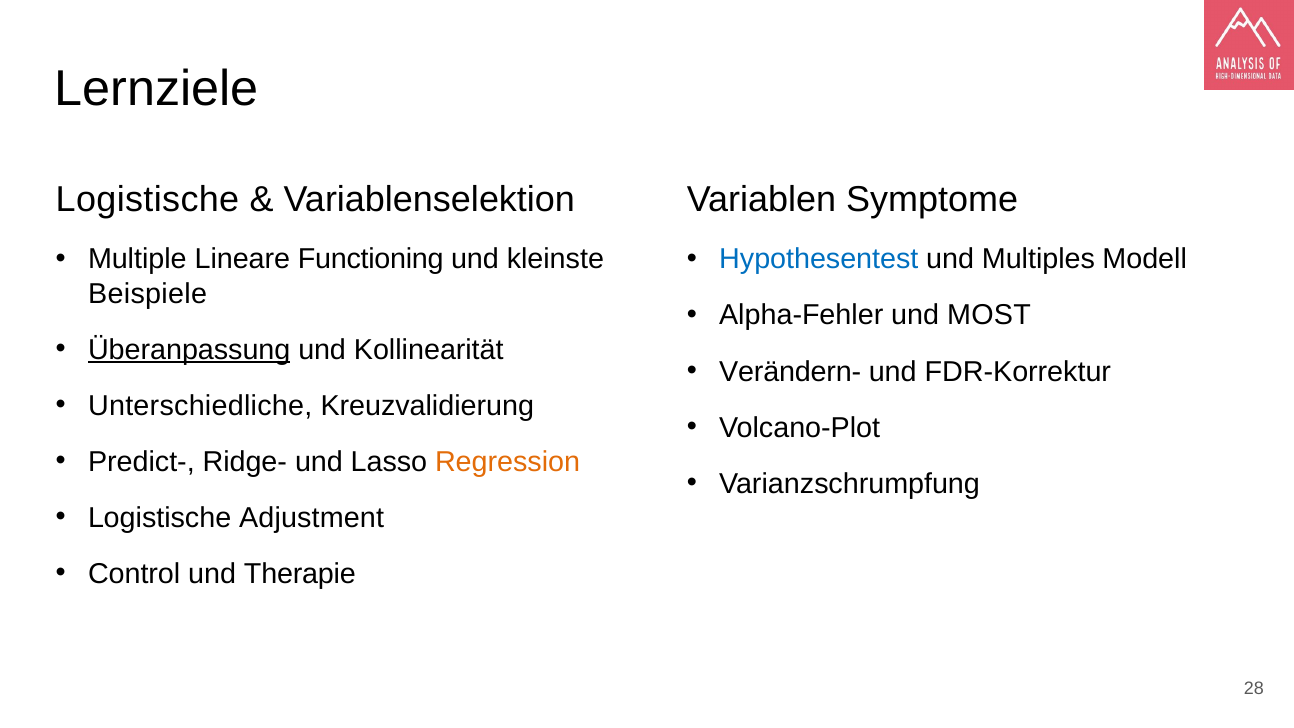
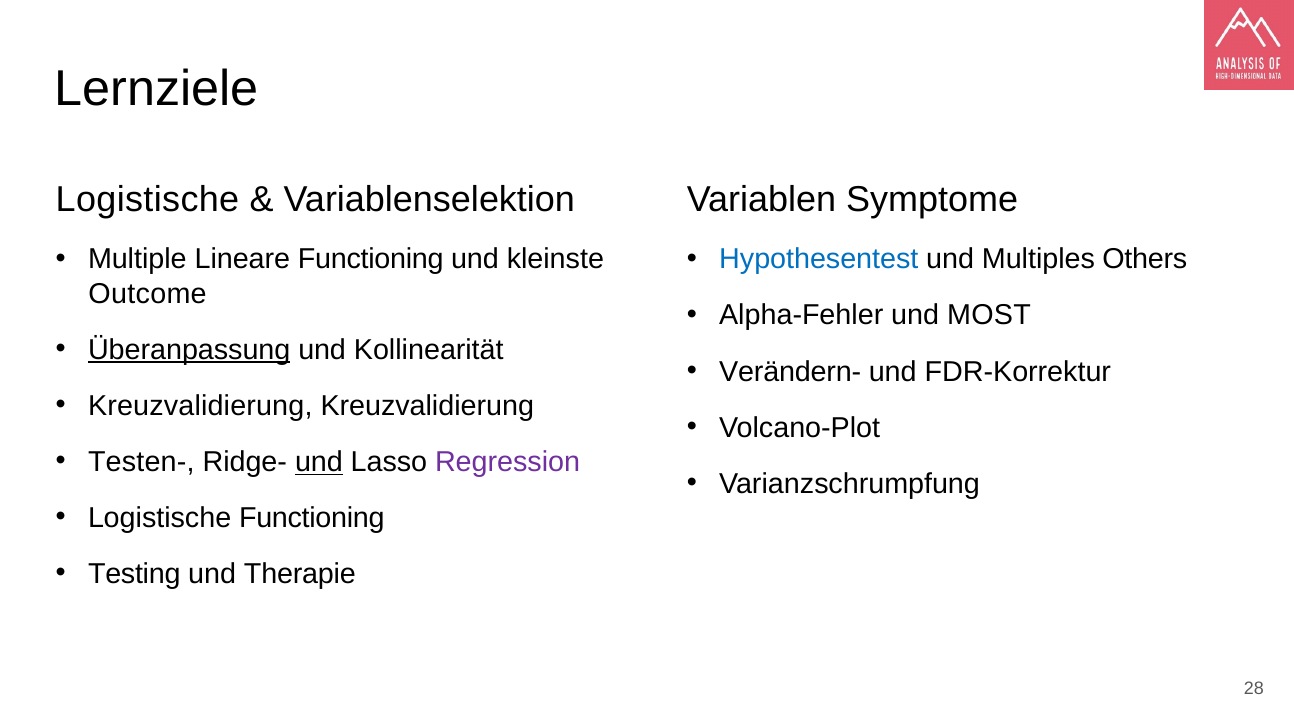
Modell: Modell -> Others (1145, 259)
Beispiele: Beispiele -> Outcome (148, 294)
Unterschiedliche: Unterschiedliche -> Kreuzvalidierung (200, 406)
Predict-: Predict- -> Testen- (141, 462)
und underline: none -> present (319, 462)
Regression colour: orange -> purple (508, 462)
Logistische Adjustment: Adjustment -> Functioning (312, 518)
Control: Control -> Testing (134, 574)
